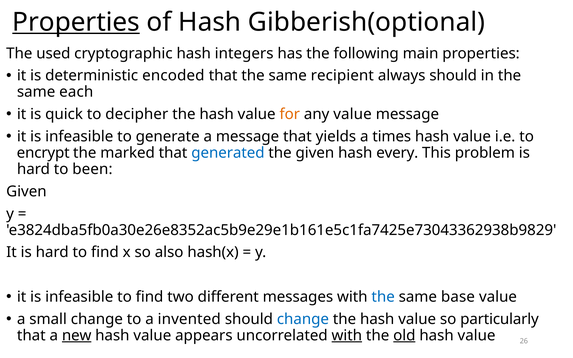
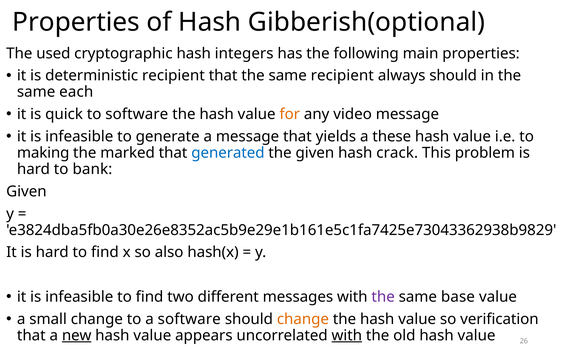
Properties underline: present -> none (76, 22)
deterministic encoded: encoded -> recipient (173, 76)
to decipher: decipher -> software (137, 114)
any value: value -> video (353, 114)
times: times -> these (392, 137)
encrypt: encrypt -> making (43, 153)
every: every -> crack (397, 153)
been: been -> bank (92, 169)
the colour: blue -> purple (383, 297)
a invented: invented -> software (189, 319)
change colour: blue -> orange (303, 319)
particularly: particularly -> verification (499, 319)
old underline: present -> none (404, 336)
